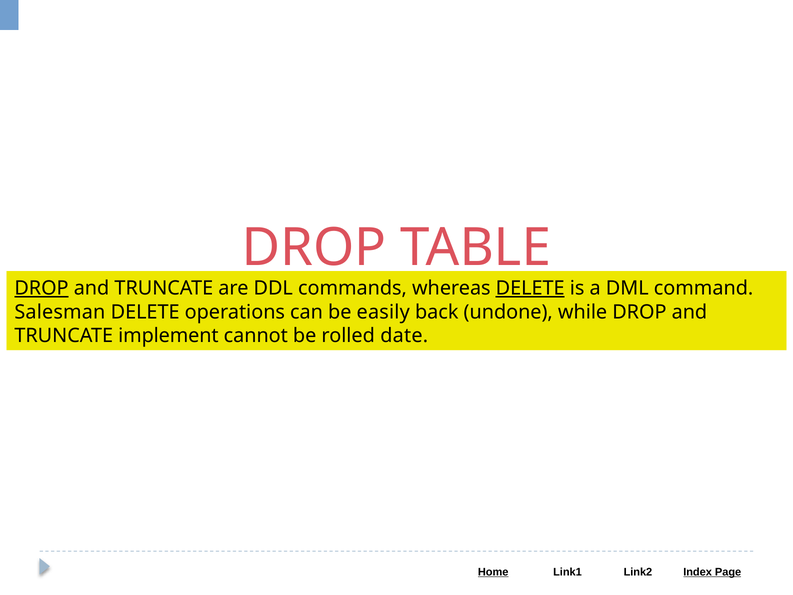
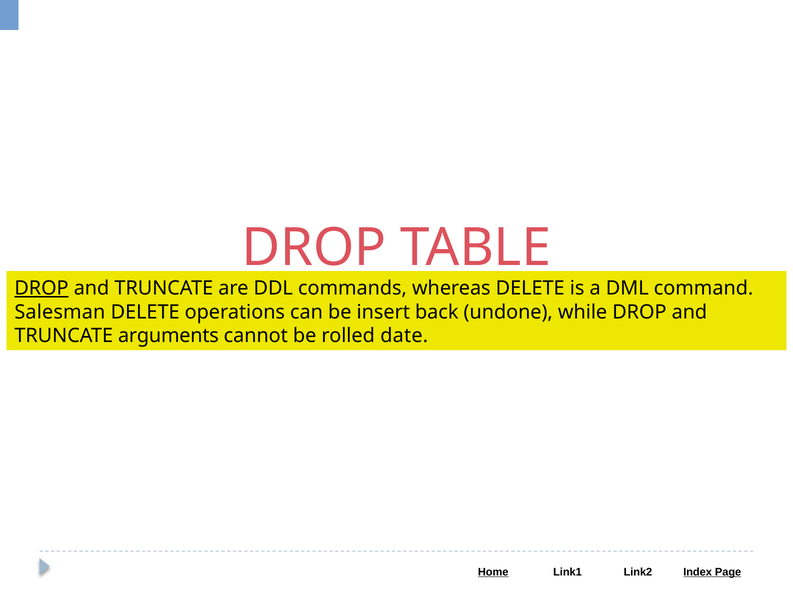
DELETE underline: present -> none (530, 288)
easily: easily -> insert (383, 312)
implement: implement -> arguments (168, 336)
